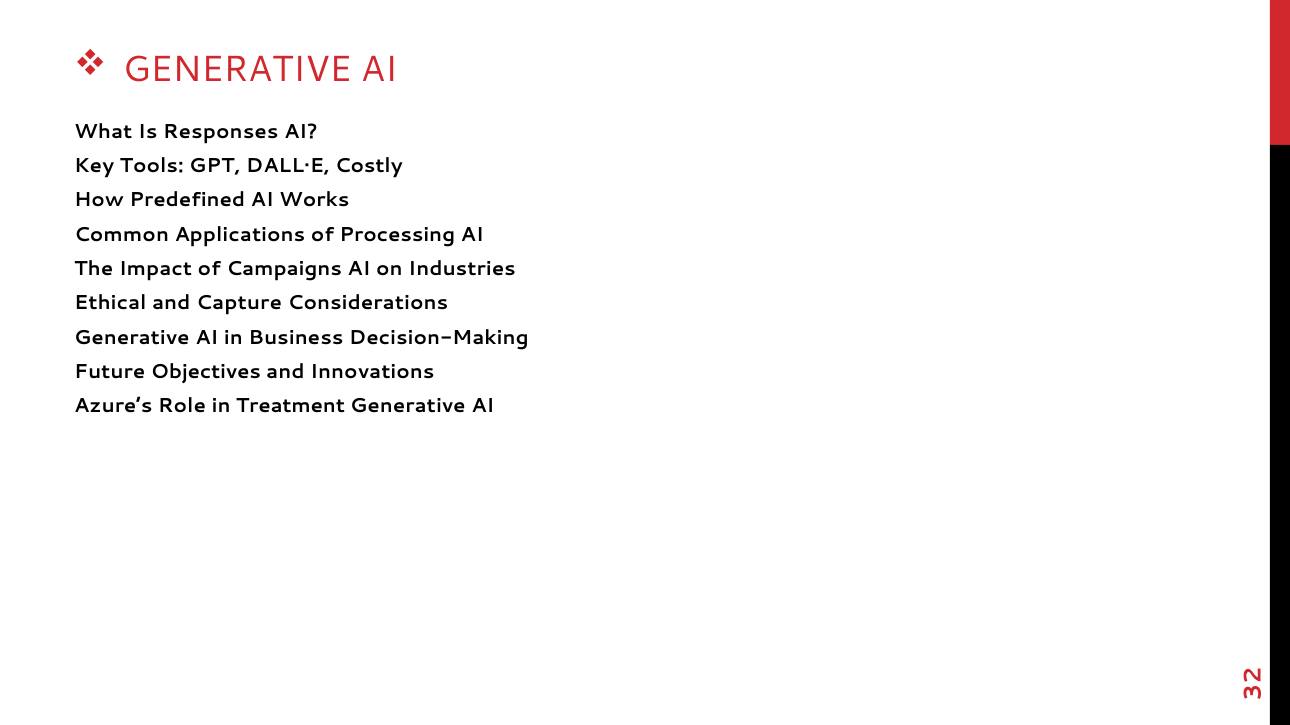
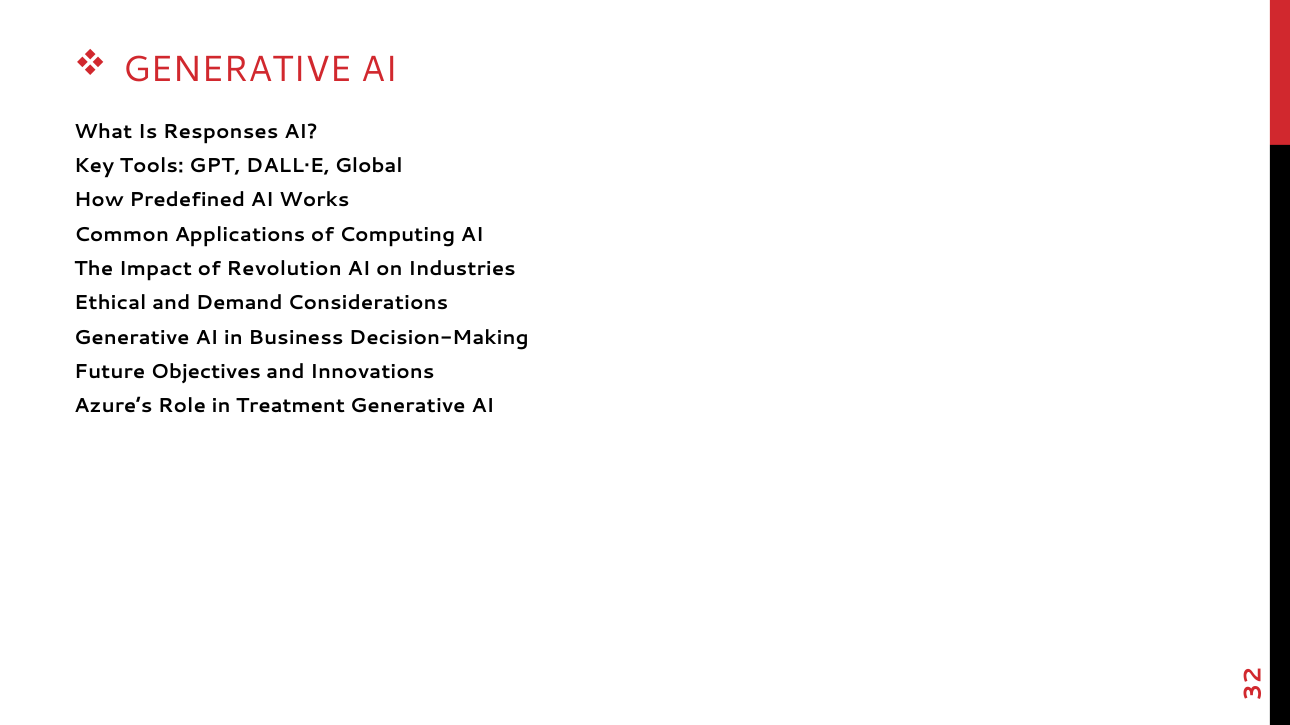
Costly: Costly -> Global (369, 166)
Processing: Processing -> Computing (397, 235)
Campaigns: Campaigns -> Revolution (284, 269)
Capture: Capture -> Demand (239, 303)
